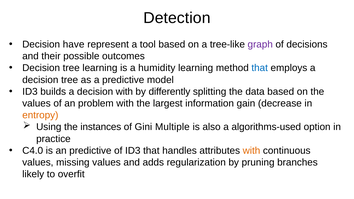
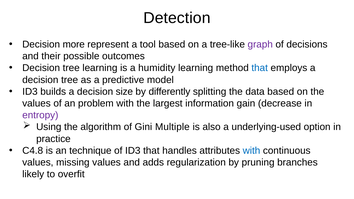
have: have -> more (74, 44)
decision with: with -> size (124, 92)
entropy colour: orange -> purple (40, 115)
instances: instances -> algorithm (101, 127)
algorithms-used: algorithms-used -> underlying-used (266, 127)
C4.0: C4.0 -> C4.8 (33, 151)
an predictive: predictive -> technique (90, 151)
with colour: orange -> blue (251, 151)
